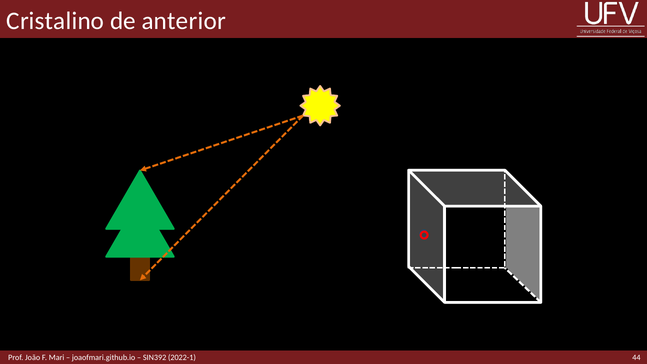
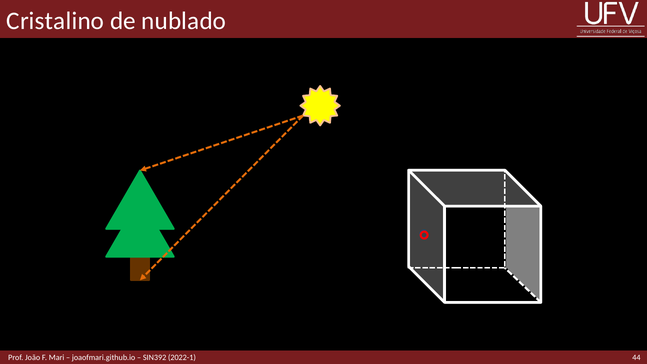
anterior: anterior -> nublado (184, 21)
